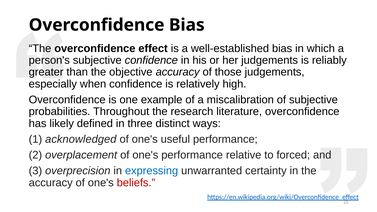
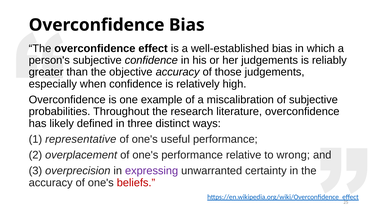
acknowledged: acknowledged -> representative (81, 139)
forced: forced -> wrong (293, 155)
expressing colour: blue -> purple (152, 171)
